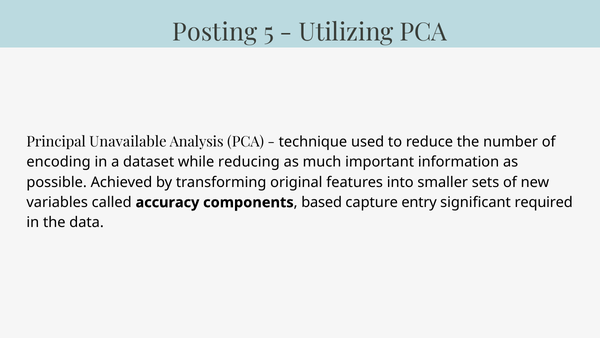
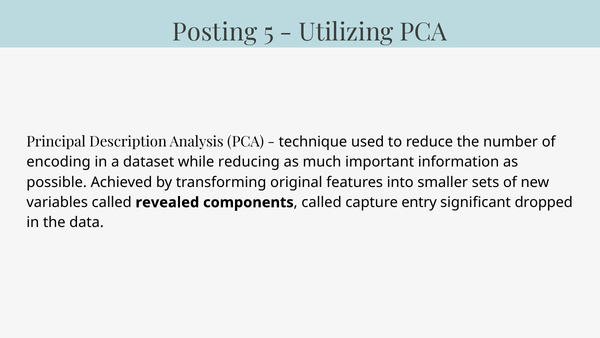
Unavailable: Unavailable -> Description (128, 142)
accuracy: accuracy -> revealed (167, 202)
based: based -> called (322, 202)
required: required -> dropped (544, 202)
